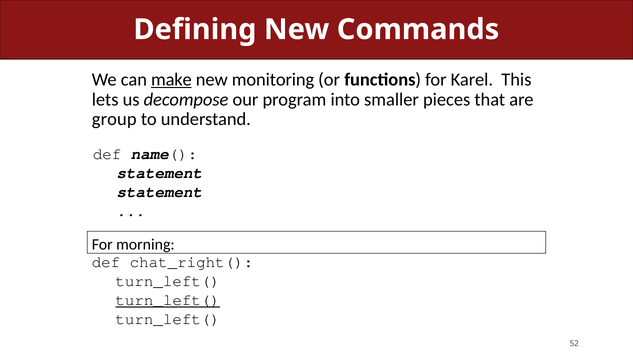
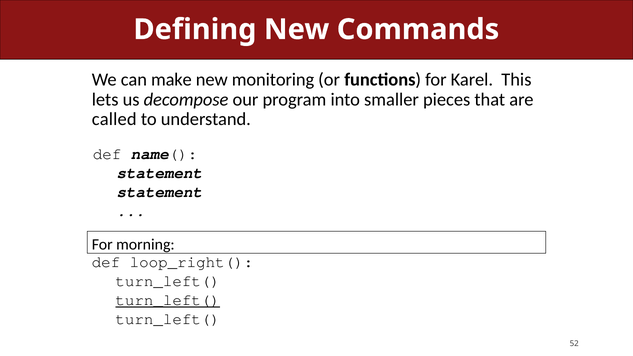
make underline: present -> none (171, 79)
group: group -> called (114, 119)
chat_right(: chat_right( -> loop_right( (191, 262)
